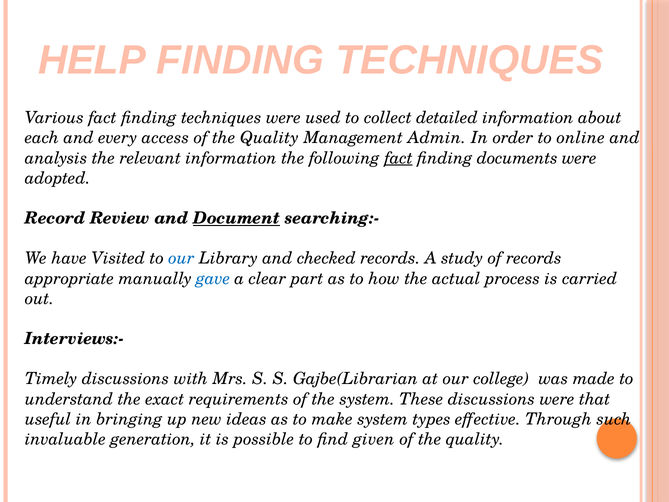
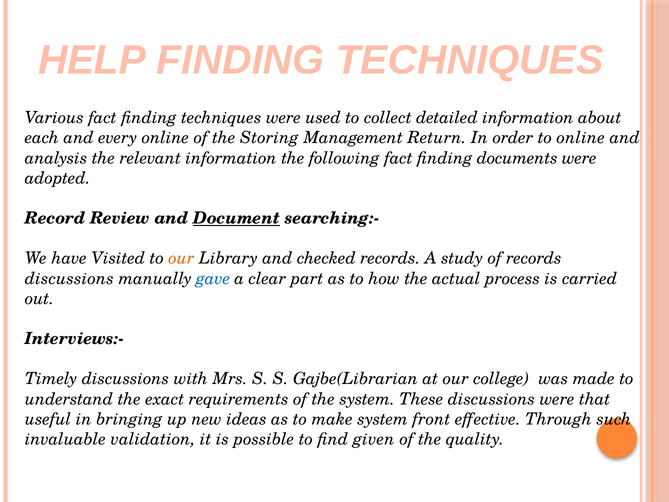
every access: access -> online (165, 138)
Quality: Quality -> Storing (269, 138)
Admin: Admin -> Return (437, 138)
fact underline: present -> none (399, 158)
our colour: blue -> orange (181, 258)
appropriate: appropriate -> discussions (69, 278)
types: types -> front (432, 419)
generation: generation -> validation (153, 439)
